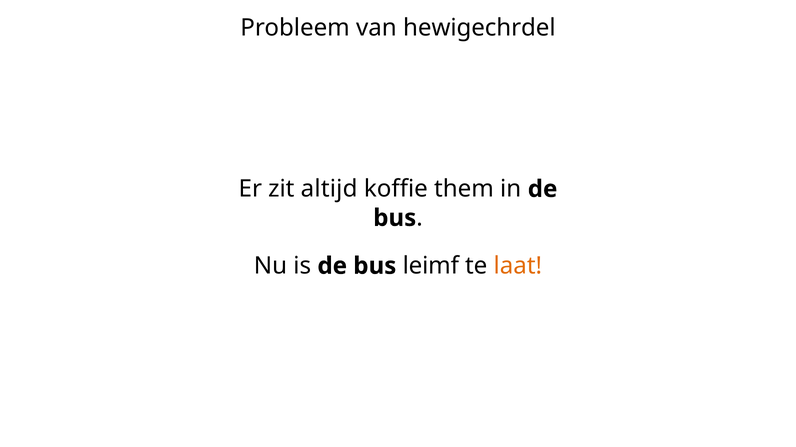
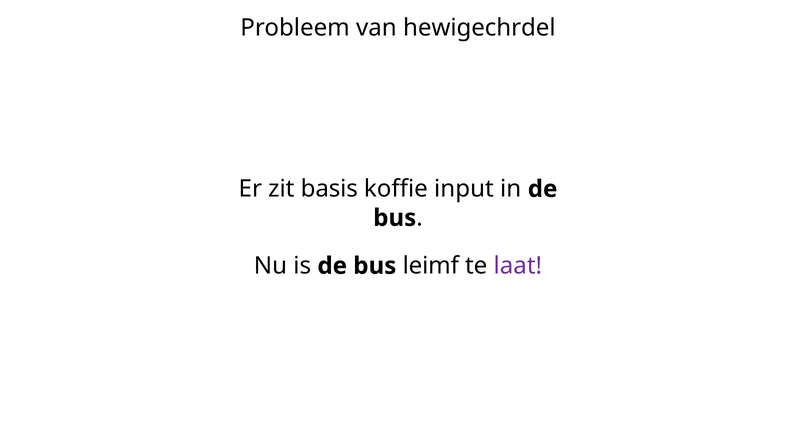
altijd: altijd -> basis (329, 189)
them: them -> input (464, 189)
laat colour: orange -> purple (518, 266)
